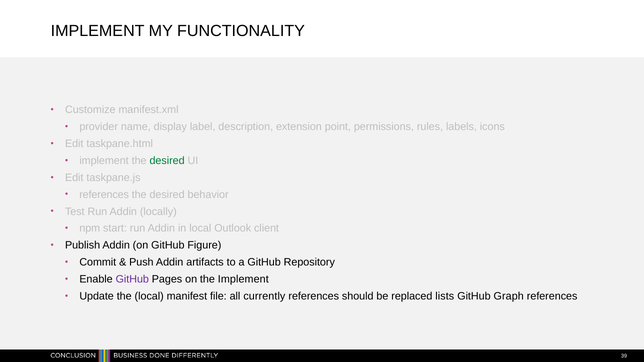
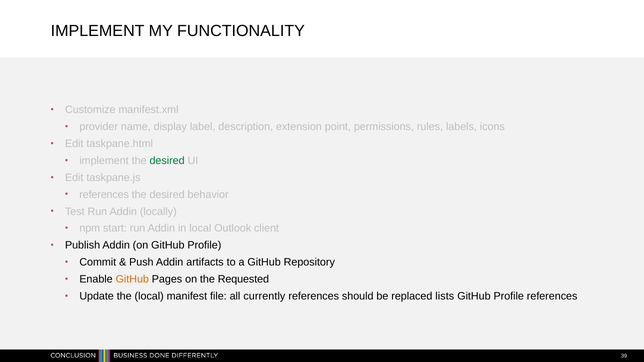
on GitHub Figure: Figure -> Profile (204, 246)
GitHub colour: purple -> orange (132, 279)
the Implement: Implement -> Requested (243, 279)
Graph: Graph -> Profile (509, 296)
